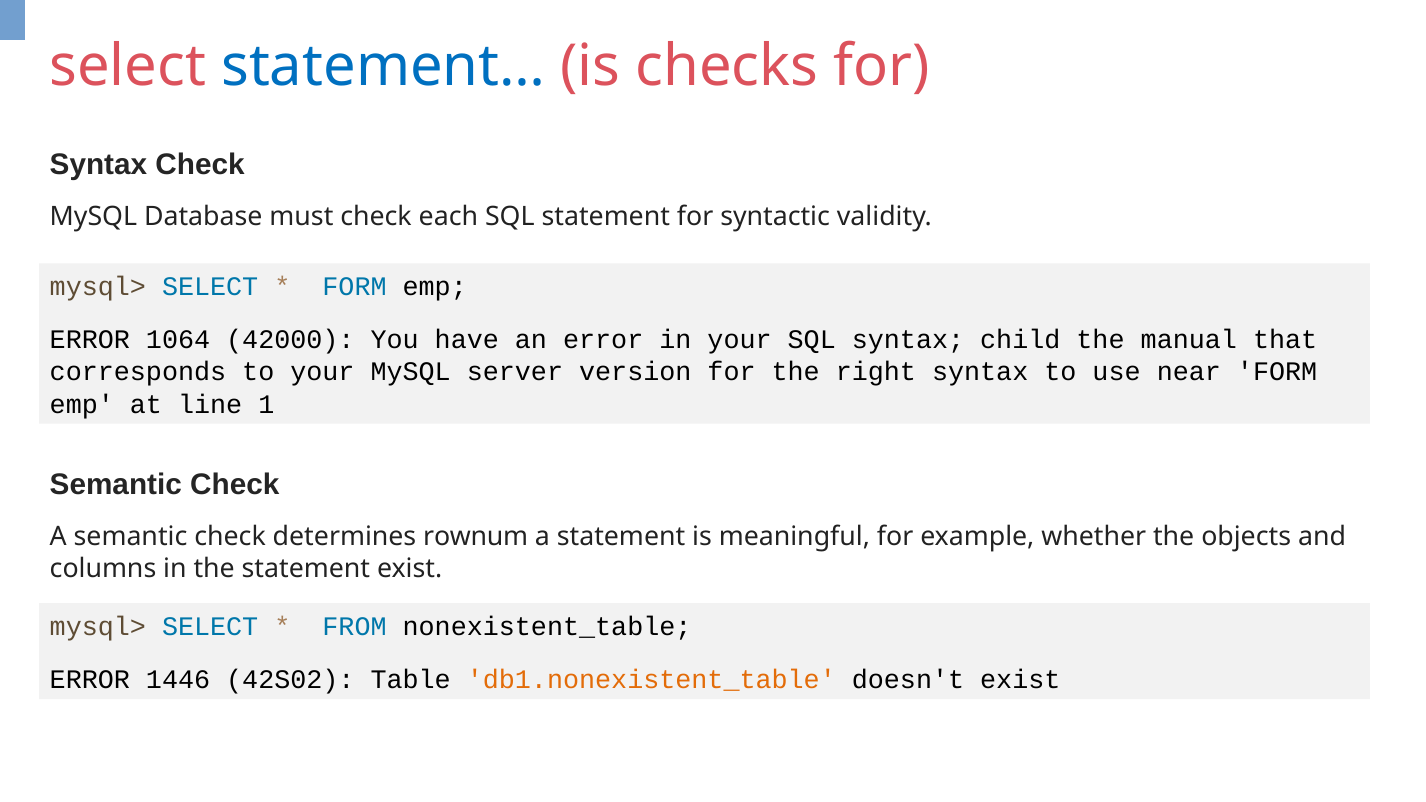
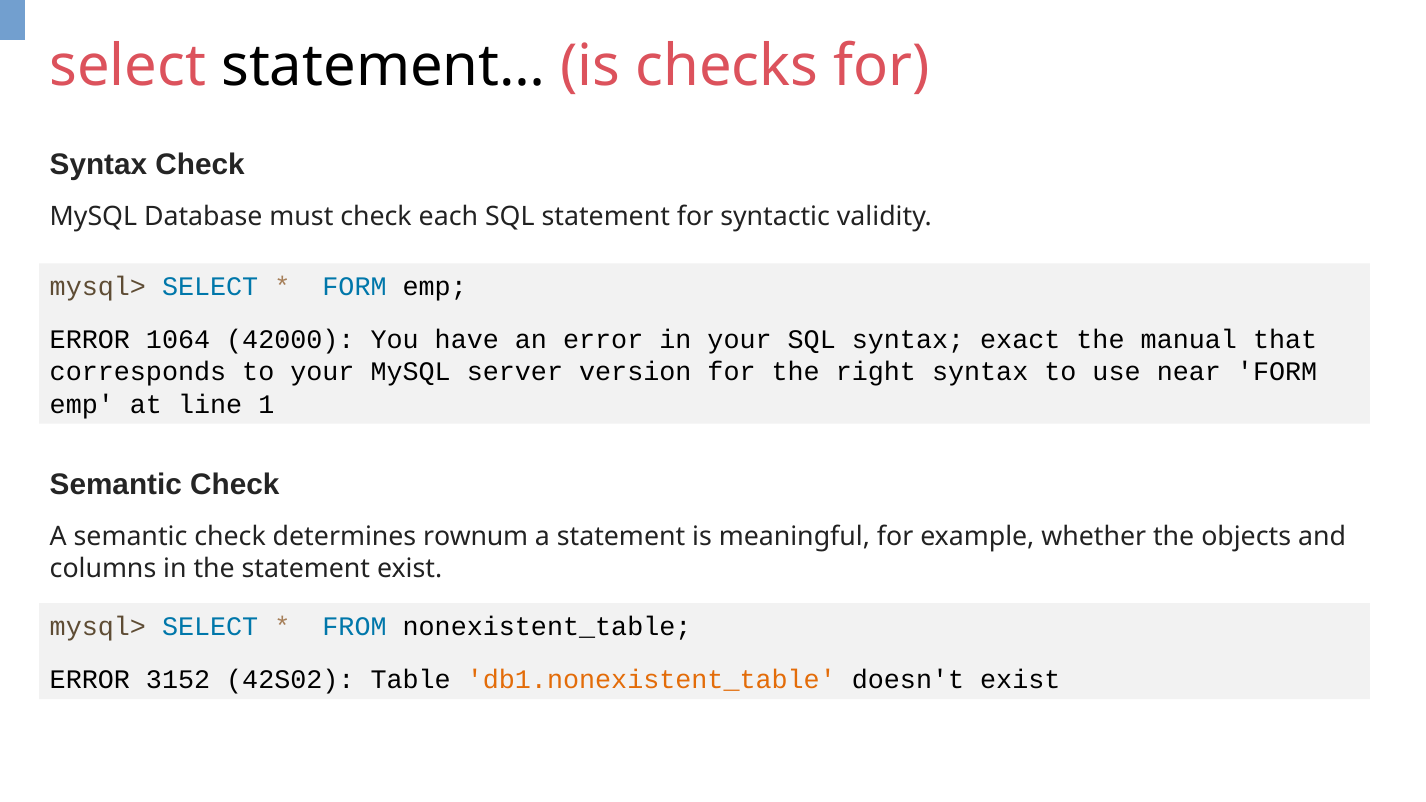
statement… colour: blue -> black (383, 66)
child: child -> exact (1020, 340)
1446: 1446 -> 3152 (178, 680)
